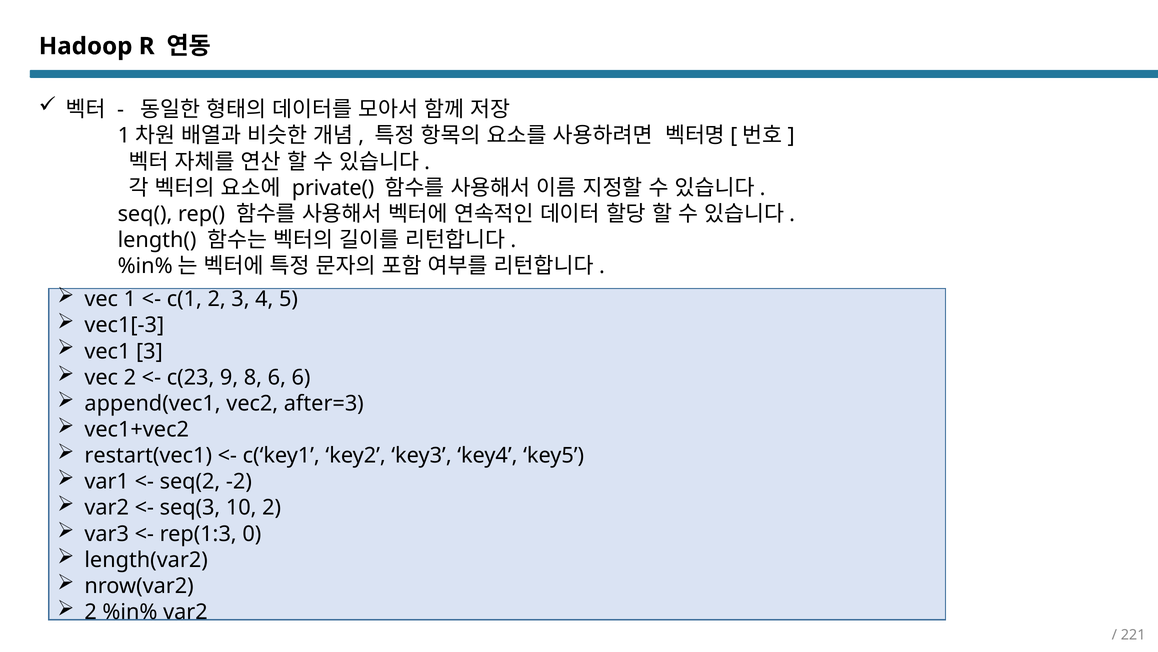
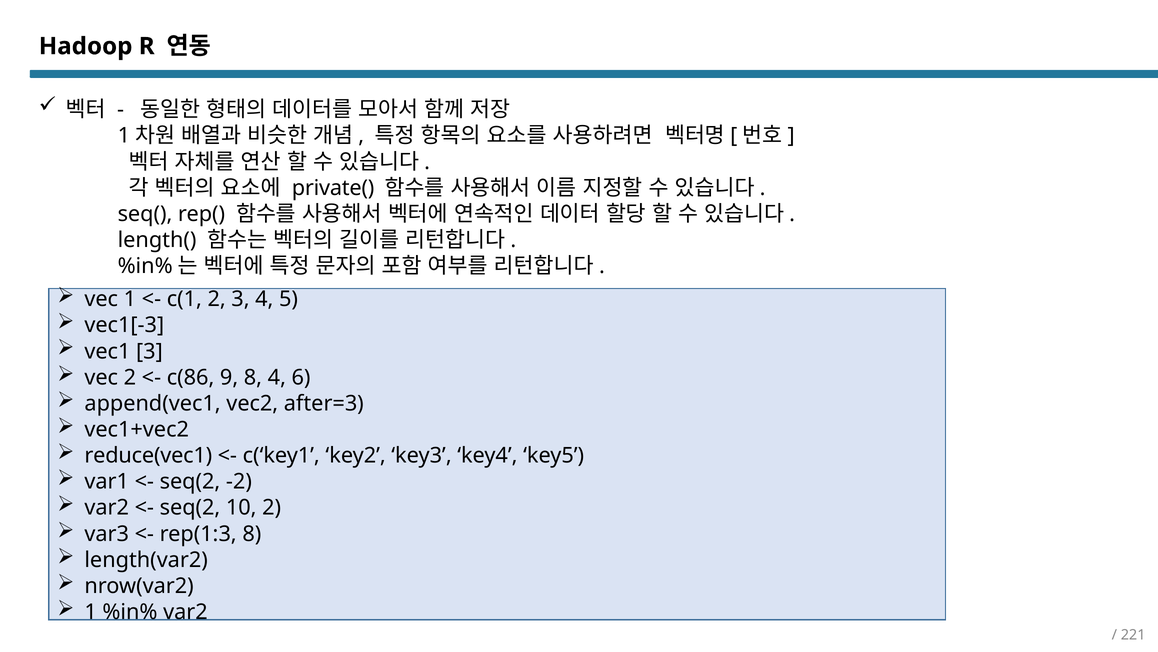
c(23: c(23 -> c(86 (191, 377)
8 6: 6 -> 4 (277, 377)
restart(vec1: restart(vec1 -> reduce(vec1 (148, 455)
seq(3: seq(3 -> seq(2 (190, 507)
rep(1:3 0: 0 -> 8 (252, 533)
2: 2 -> 1 (91, 612)
